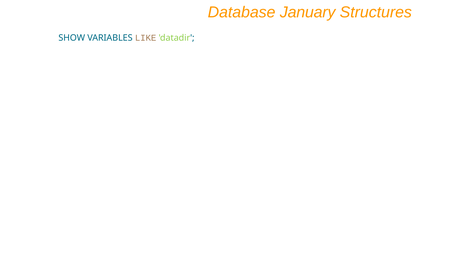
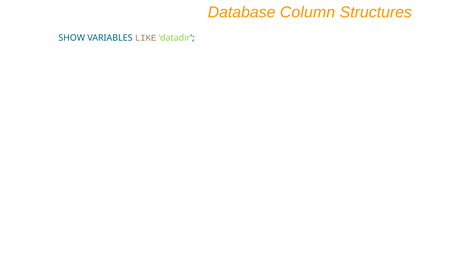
January: January -> Column (308, 12)
